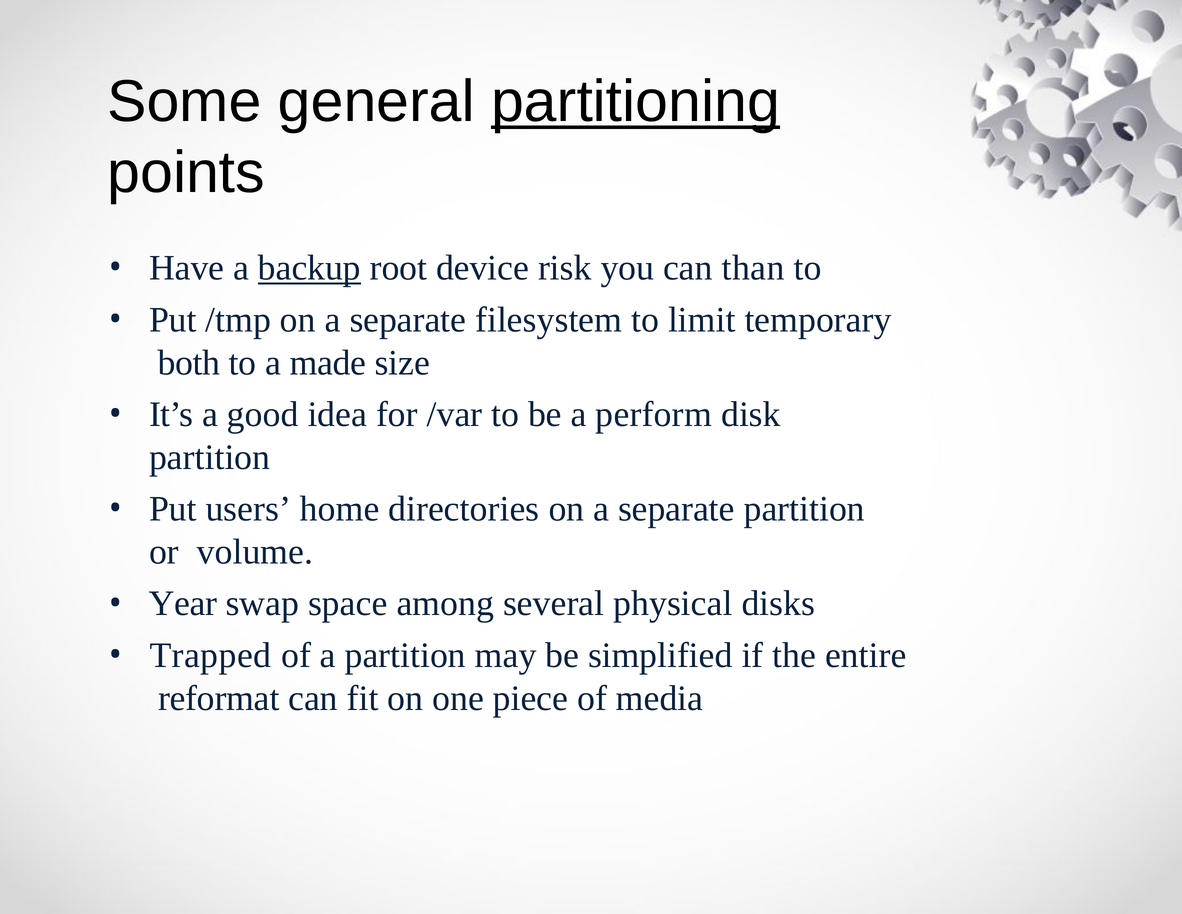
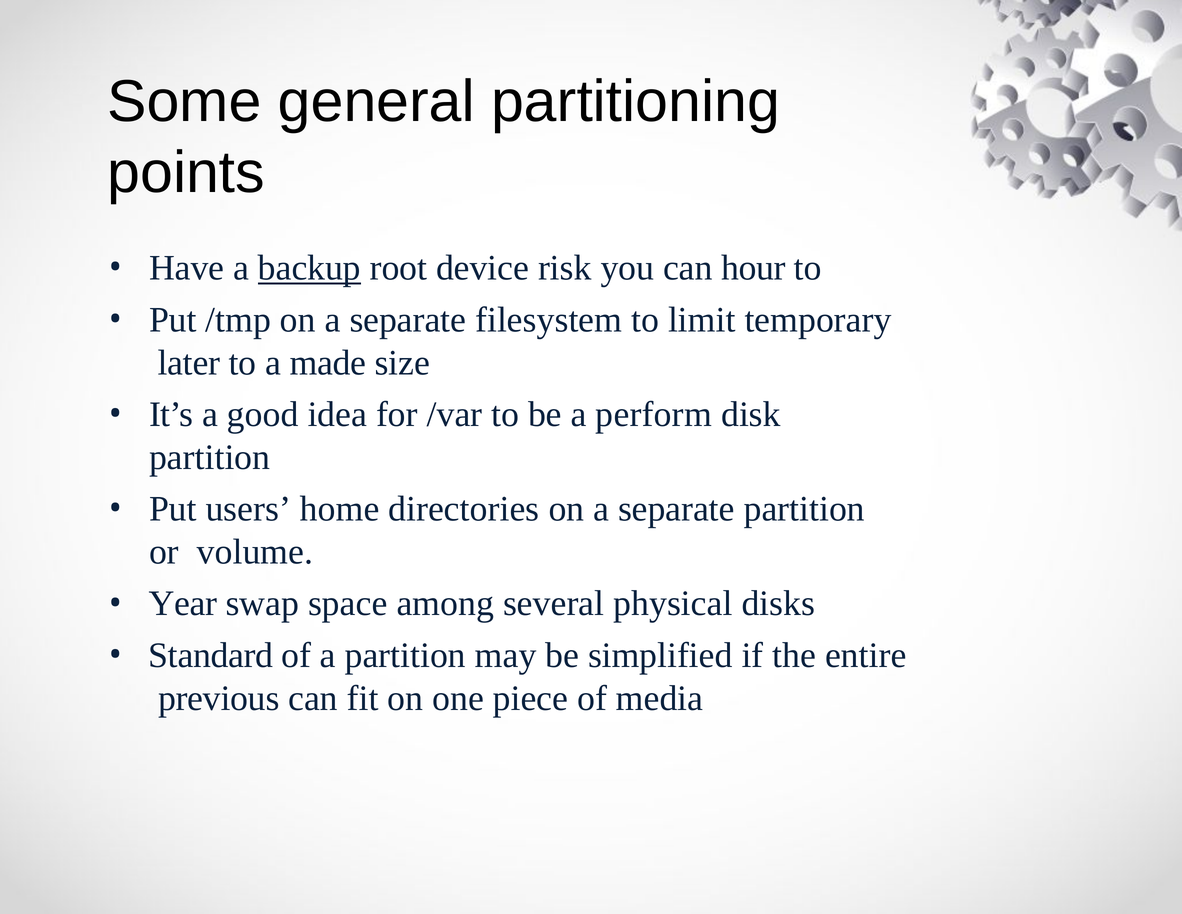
partitioning underline: present -> none (636, 102)
than: than -> hour (754, 268)
both: both -> later (189, 362)
Trapped: Trapped -> Standard (211, 655)
reformat: reformat -> previous (219, 698)
